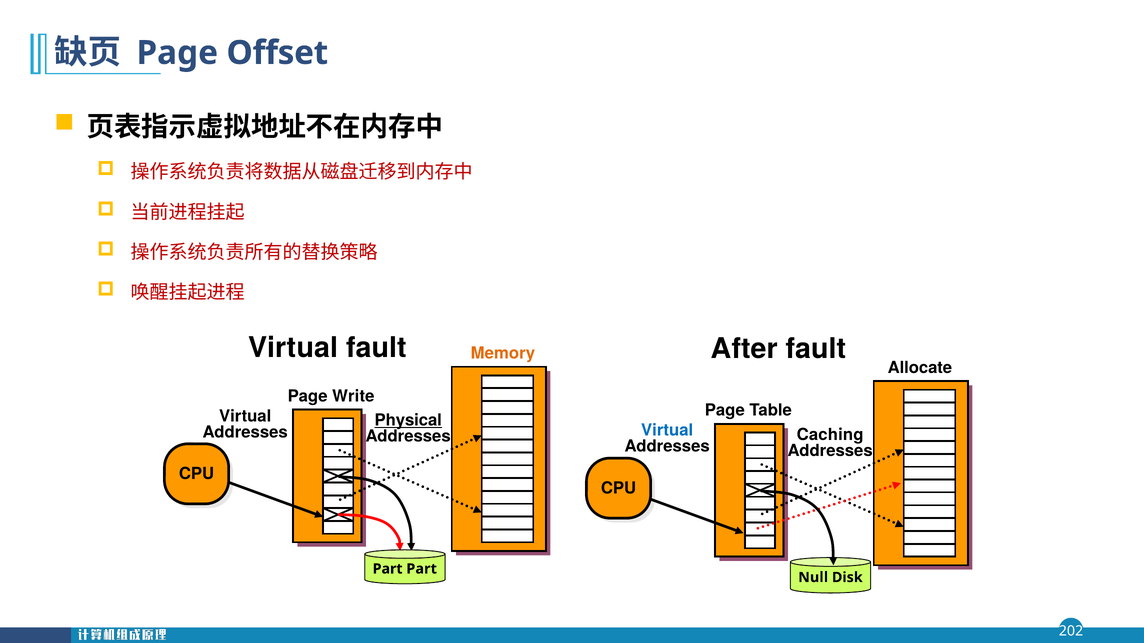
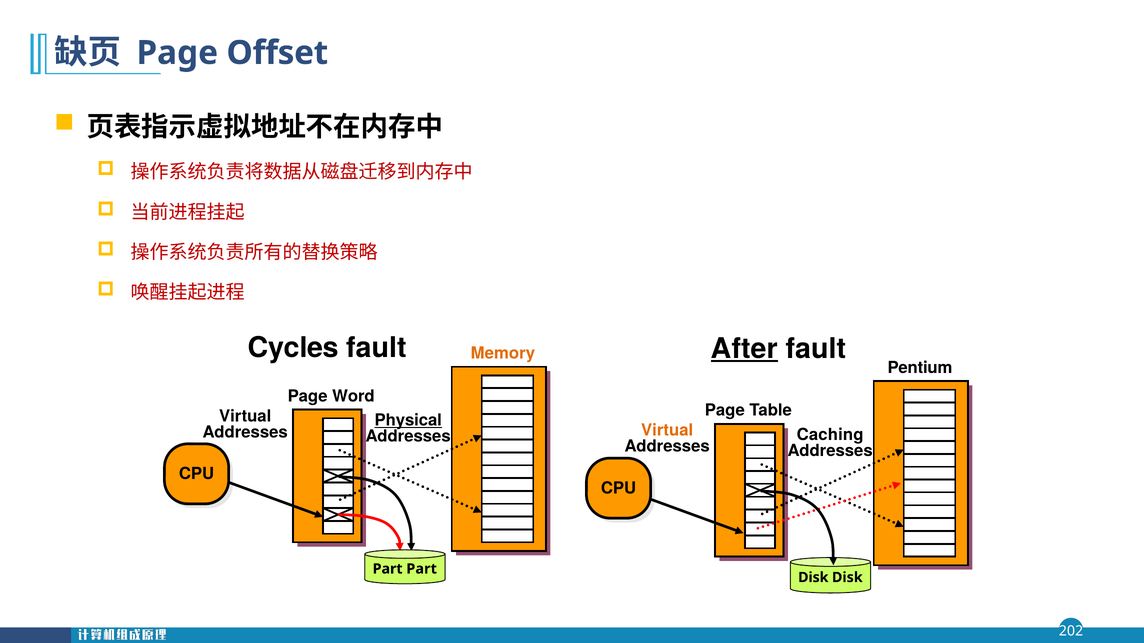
Virtual: Virtual -> Cycles (293, 348)
After underline: none -> present (744, 349)
Allocate: Allocate -> Pentium (920, 368)
Write: Write -> Word (353, 396)
Virtual colour: blue -> orange (667, 431)
Null: Null -> Disk (813, 578)
